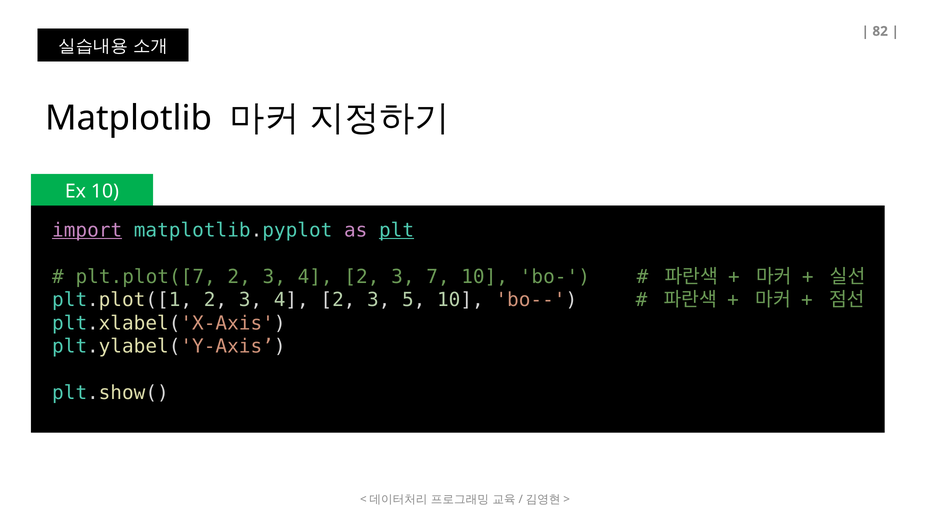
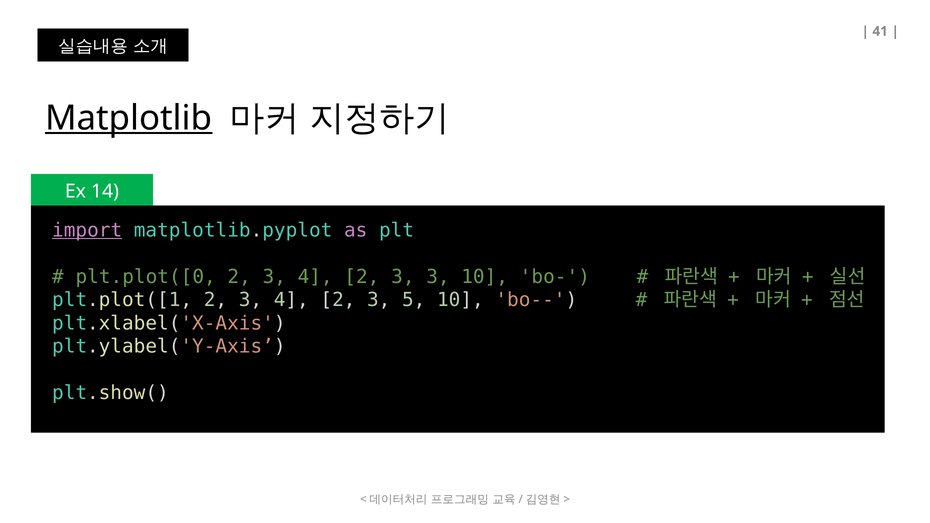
82: 82 -> 41 (880, 31)
Matplotlib underline: none -> present (129, 118)
Ex 10: 10 -> 14 (105, 191)
plt underline: present -> none (397, 230)
plt.plot([7: plt.plot([7 -> plt.plot([0 (146, 277)
3 7: 7 -> 3 (438, 277)
